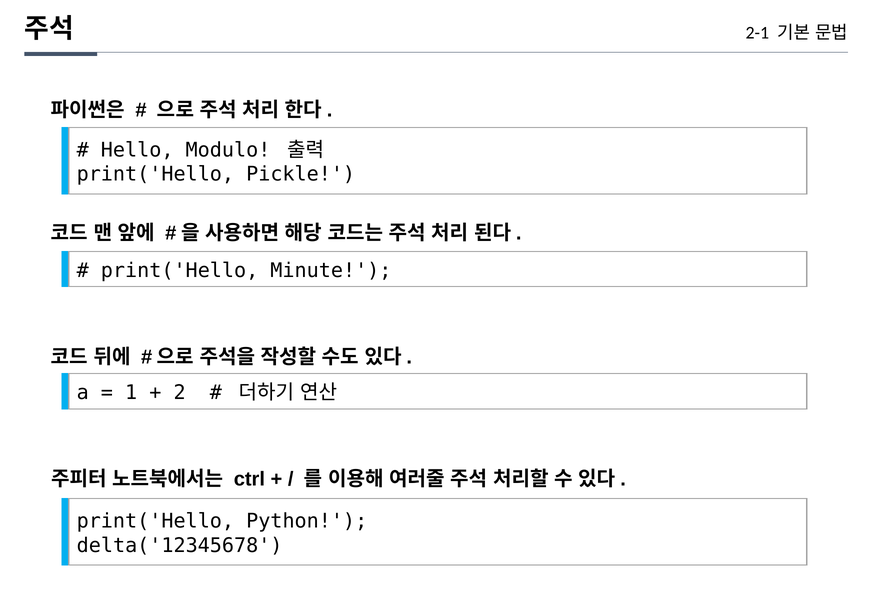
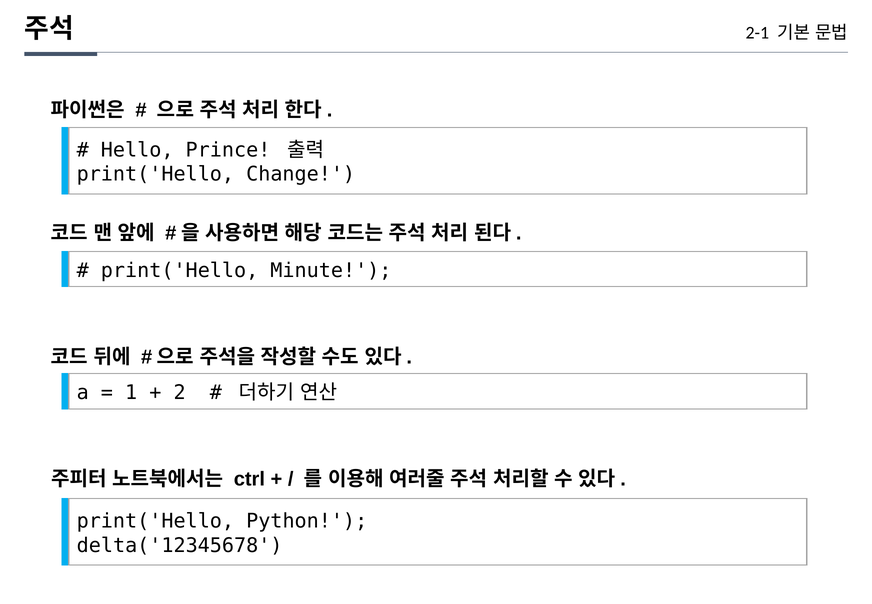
Modulo: Modulo -> Prince (228, 150)
Pickle: Pickle -> Change (301, 174)
